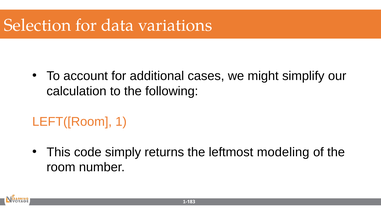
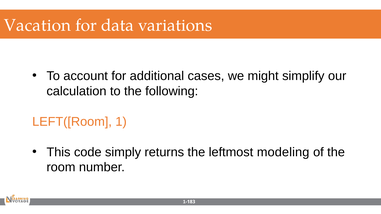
Selection: Selection -> Vacation (37, 25)
